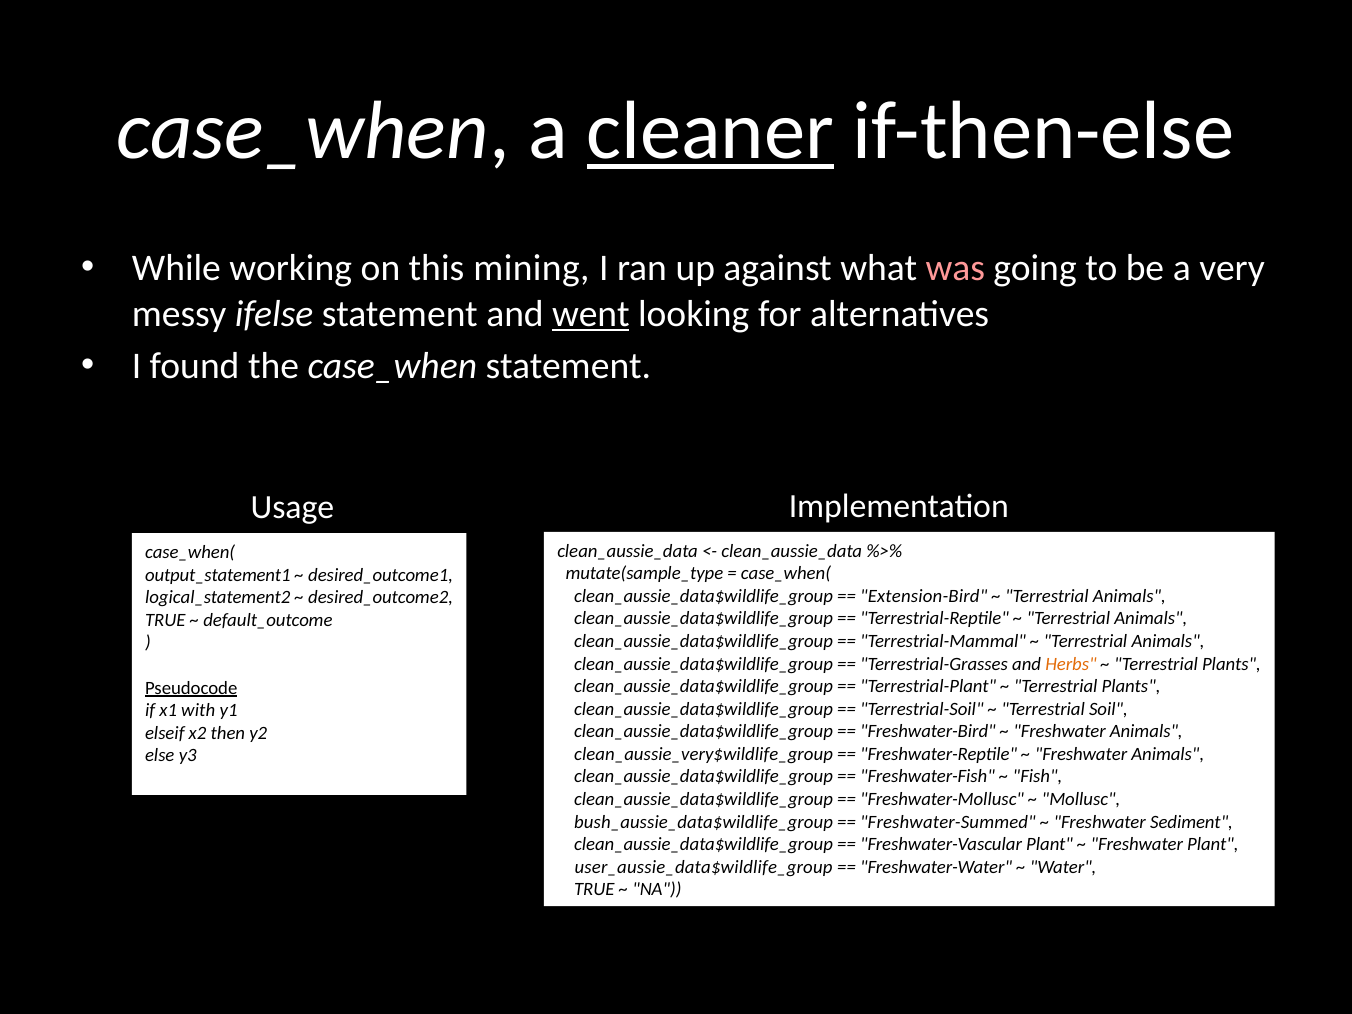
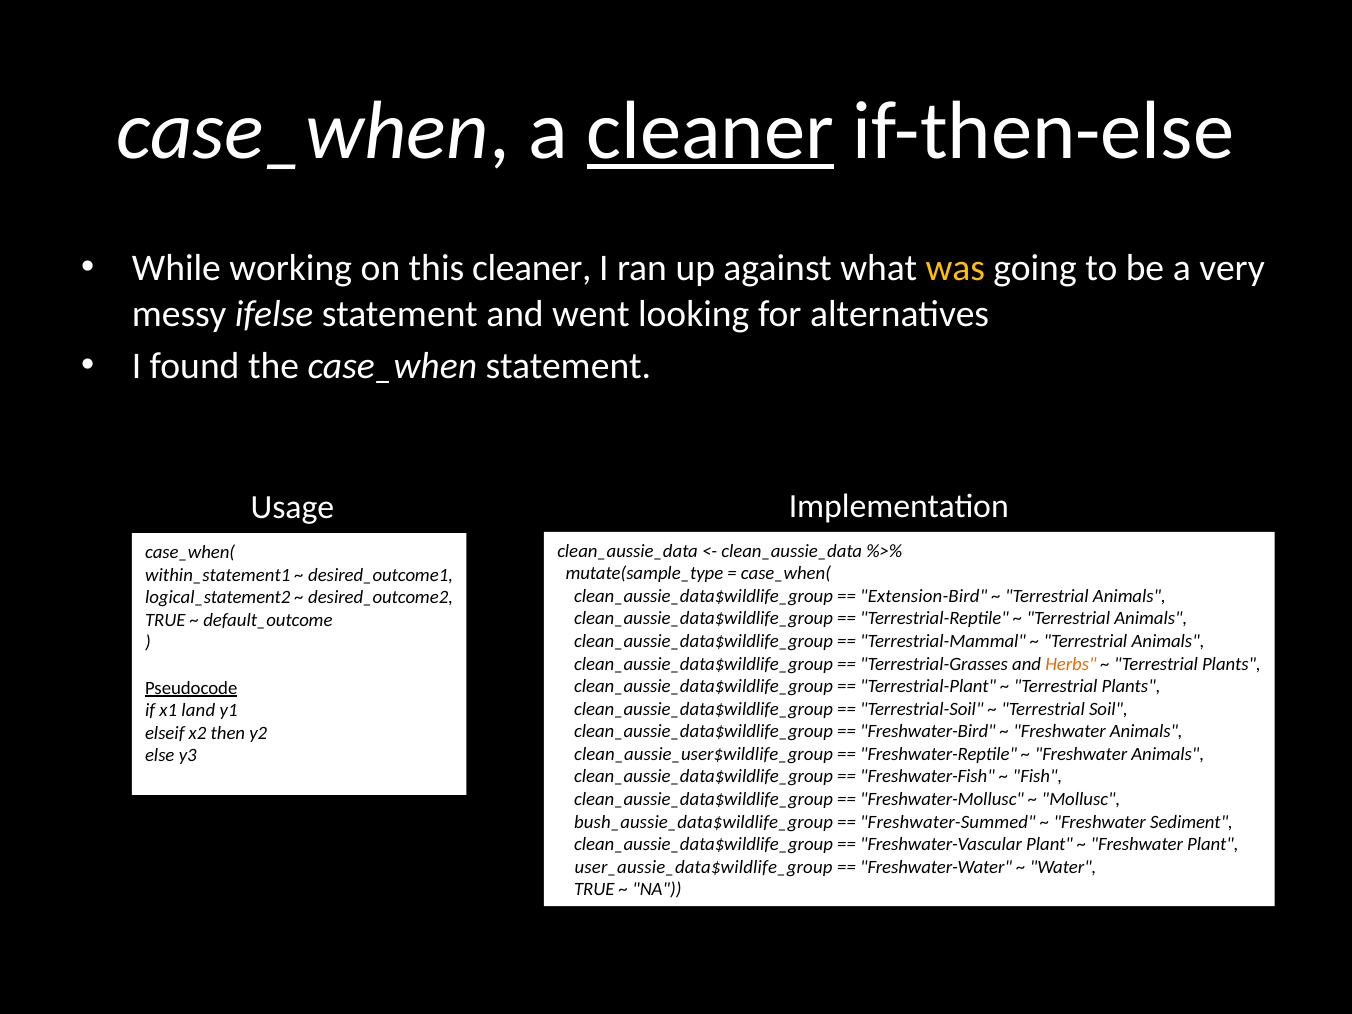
this mining: mining -> cleaner (532, 269)
was colour: pink -> yellow (955, 269)
went underline: present -> none (591, 314)
output_statement1: output_statement1 -> within_statement1 (218, 575)
with: with -> land (198, 710)
clean_aussie_very$wildlife_group: clean_aussie_very$wildlife_group -> clean_aussie_user$wildlife_group (704, 754)
